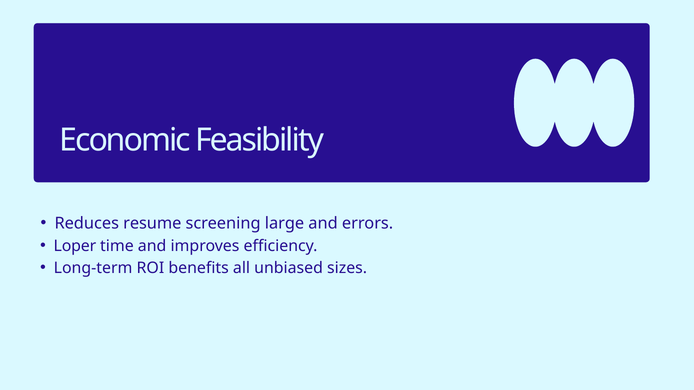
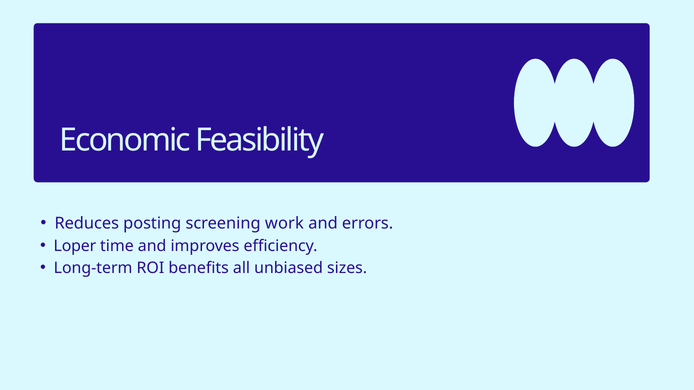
resume: resume -> posting (152, 224)
large: large -> work (284, 224)
